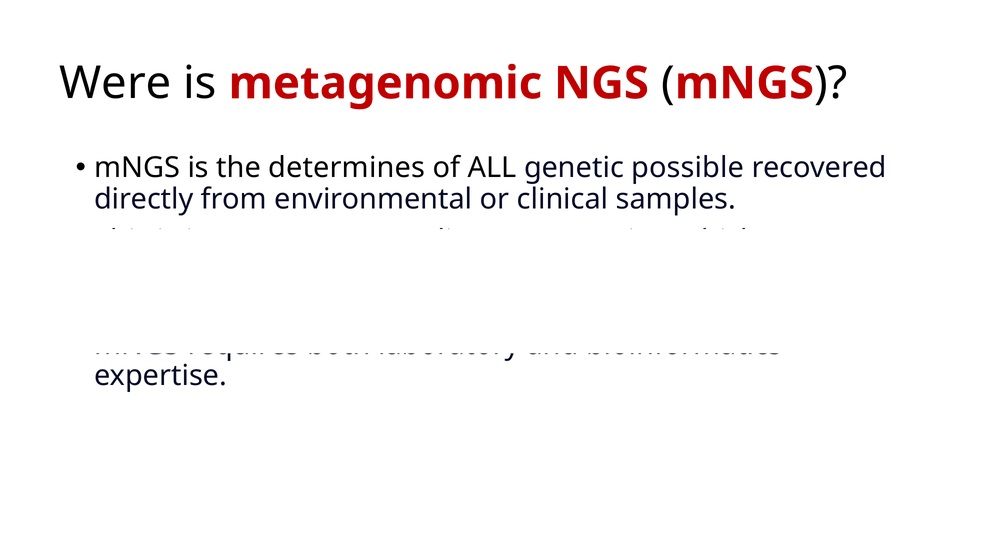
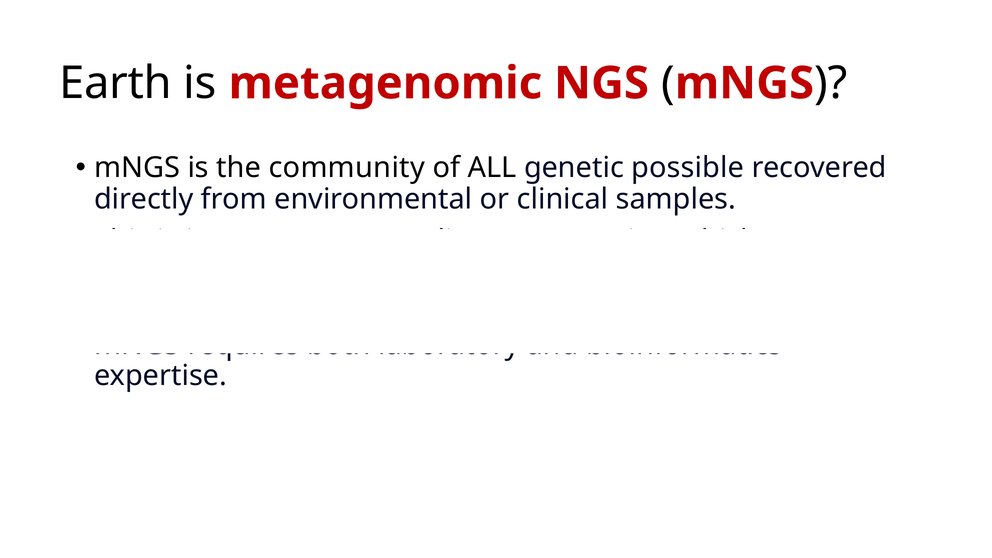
Were: Were -> Earth (115, 83)
determines: determines -> community (347, 168)
